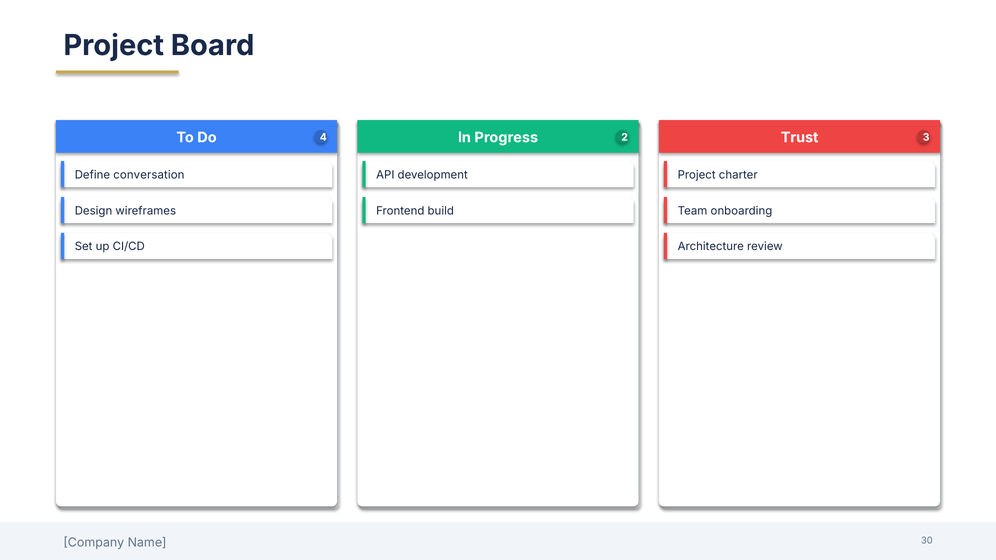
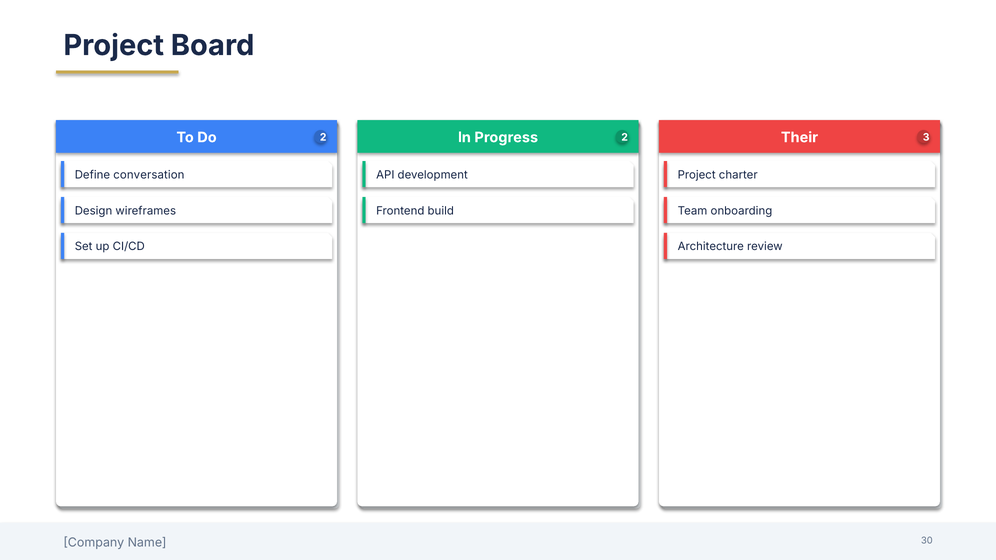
Do 4: 4 -> 2 (323, 137)
Trust: Trust -> Their (799, 138)
